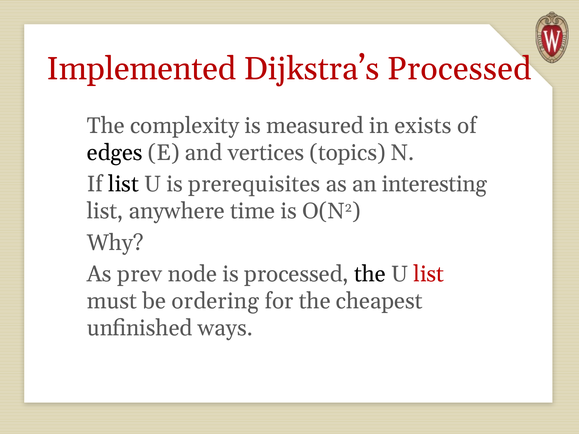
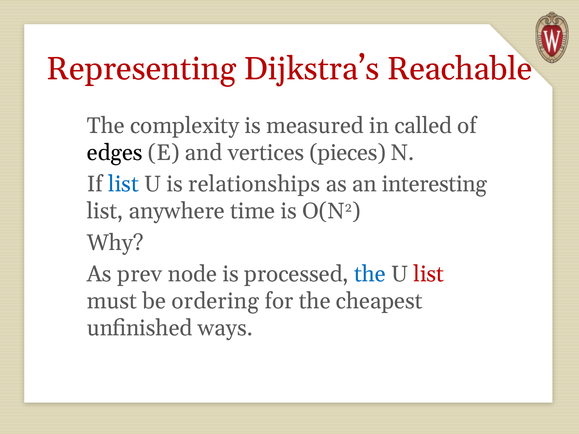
Implemented: Implemented -> Representing (141, 69)
Dijkstra’s Processed: Processed -> Reachable (460, 69)
exists: exists -> called (423, 126)
topics: topics -> pieces (348, 153)
list colour: black -> blue (124, 184)
prerequisites: prerequisites -> relationships (254, 184)
the colour: black -> blue (370, 274)
